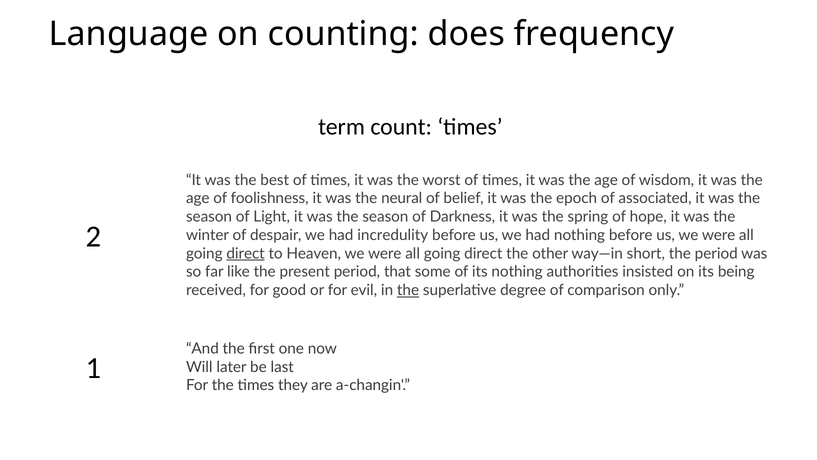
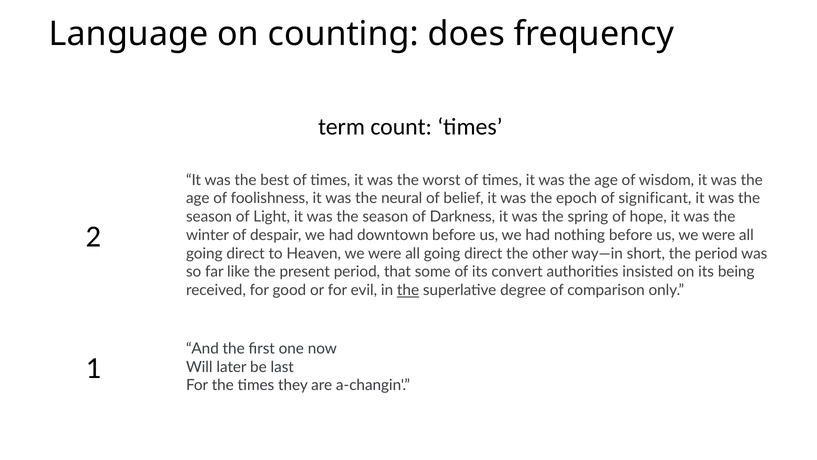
associated: associated -> significant (655, 198)
incredulity: incredulity -> downtown (393, 235)
direct underline: present -> none (246, 253)
its nothing: nothing -> convert (517, 272)
